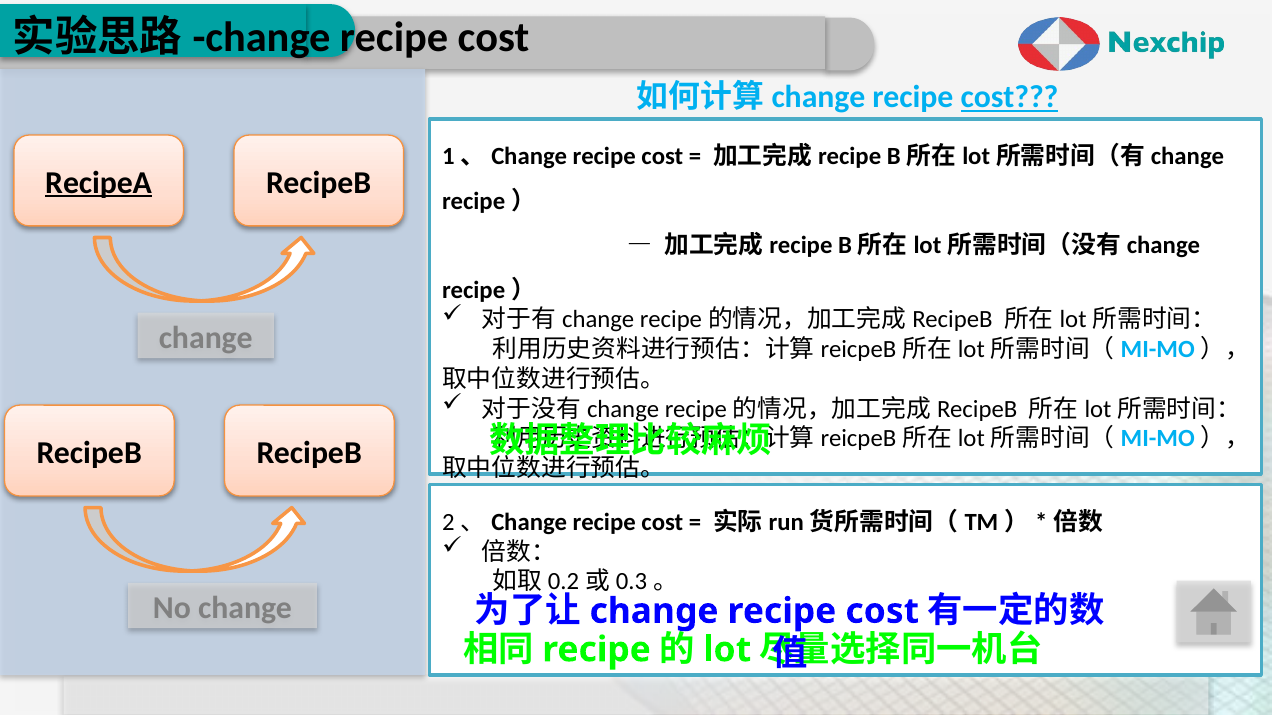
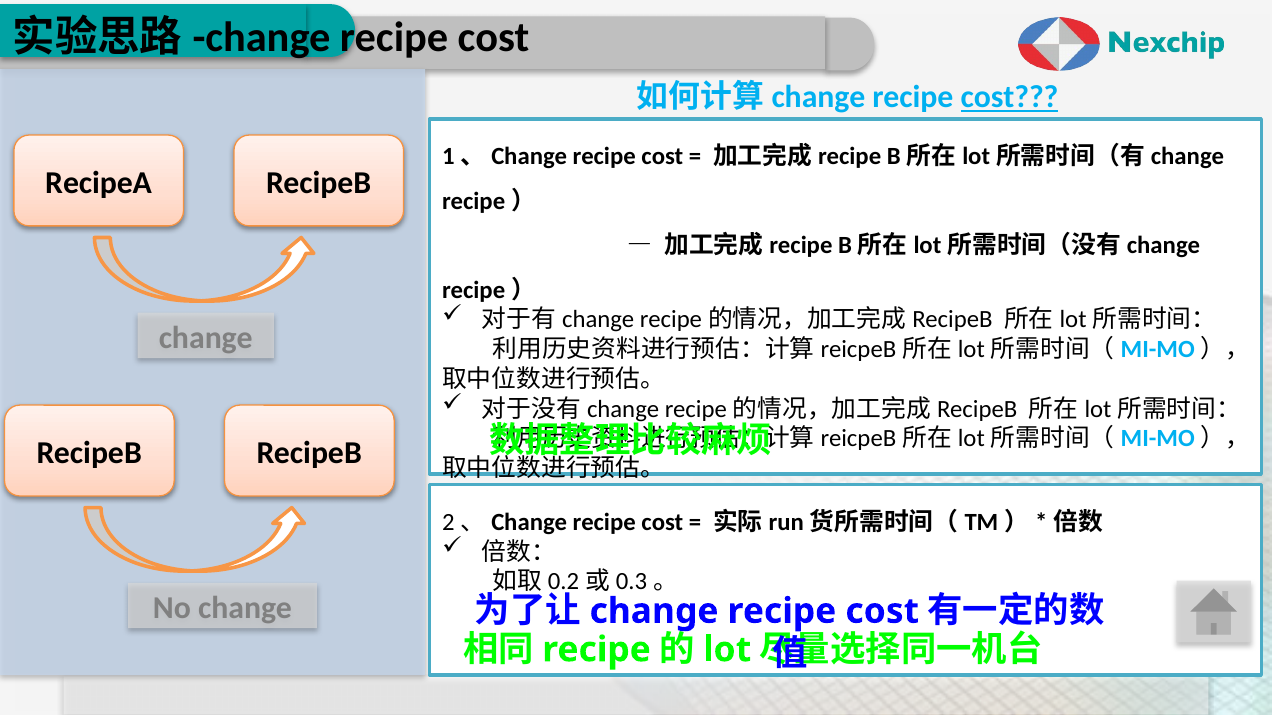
RecipeA underline: present -> none (99, 183)
